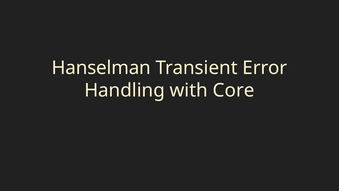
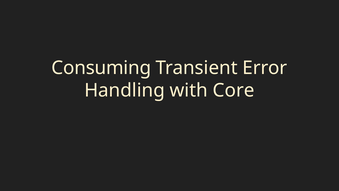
Hanselman: Hanselman -> Consuming (101, 68)
